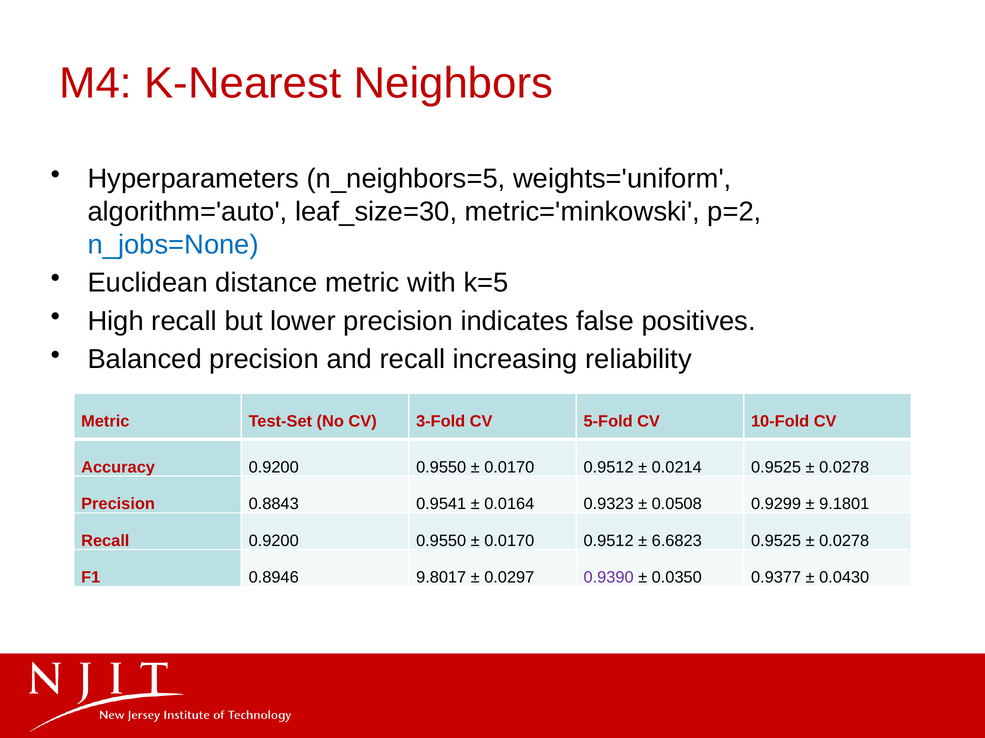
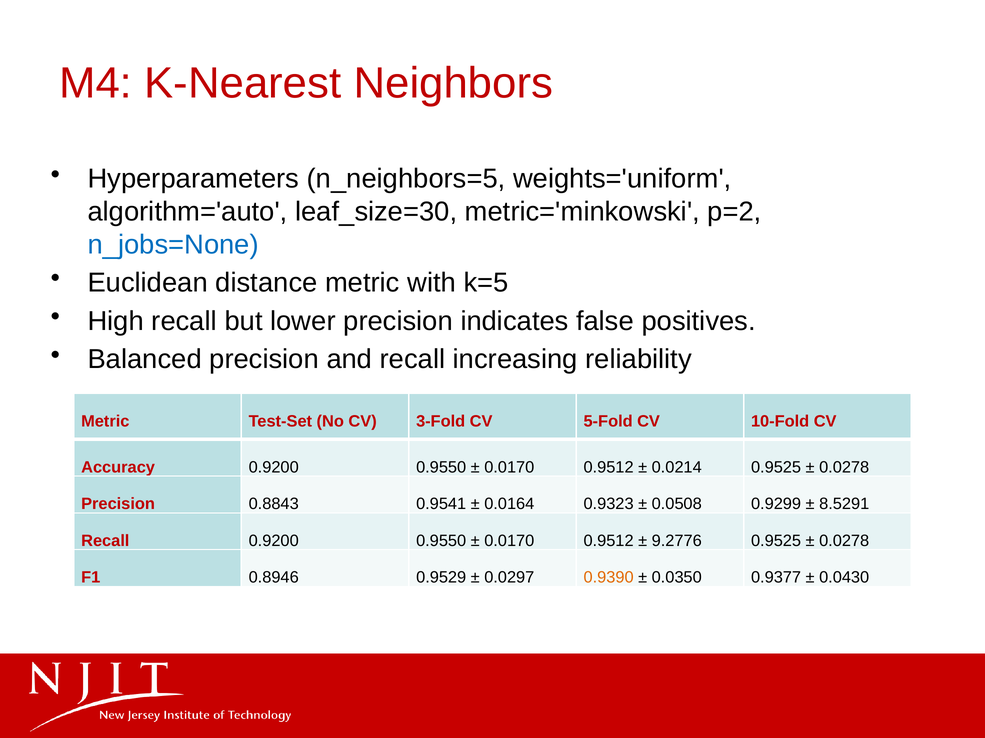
9.1801: 9.1801 -> 8.5291 (844, 504)
6.6823: 6.6823 -> 9.2776 (677, 541)
9.8017: 9.8017 -> 0.9529 (441, 578)
0.9390 colour: purple -> orange (609, 578)
